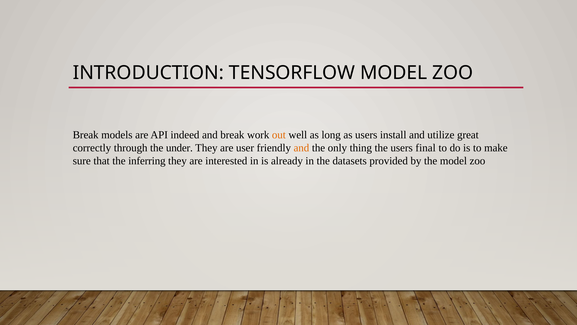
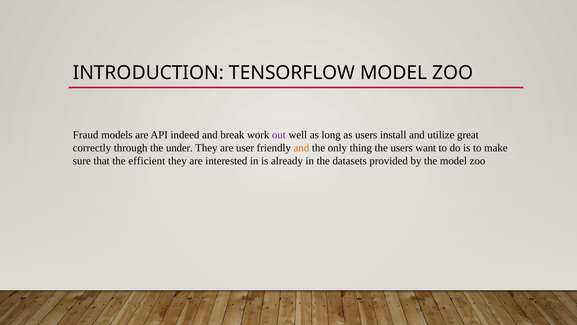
Break: Break -> Fraud (86, 135)
out colour: orange -> purple (279, 135)
final: final -> want (426, 148)
inferring: inferring -> efficient (147, 161)
